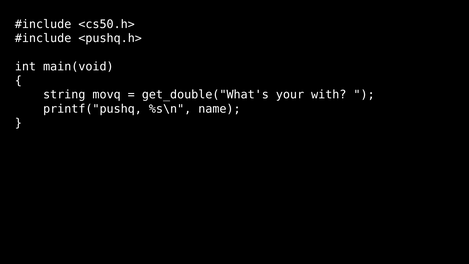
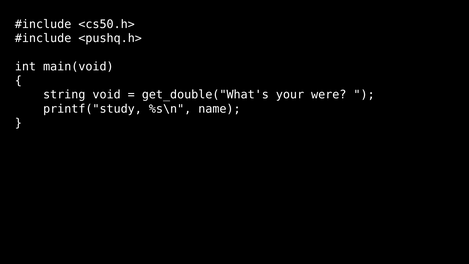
movq: movq -> void (107, 95)
with: with -> were (329, 95)
printf("pushq: printf("pushq -> printf("study (92, 109)
